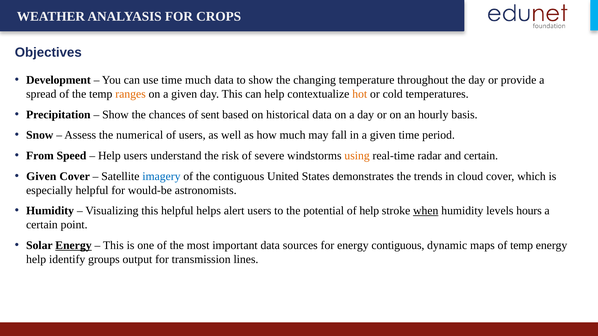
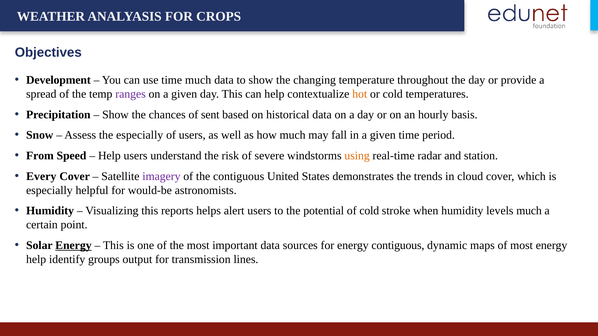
ranges colour: orange -> purple (131, 94)
the numerical: numerical -> especially (140, 135)
and certain: certain -> station (481, 156)
Given: Given -> Every (41, 176)
imagery colour: blue -> purple (161, 176)
this helpful: helpful -> reports (177, 211)
of help: help -> cold (369, 211)
when underline: present -> none (426, 211)
levels hours: hours -> much (529, 211)
of temp: temp -> most (522, 246)
